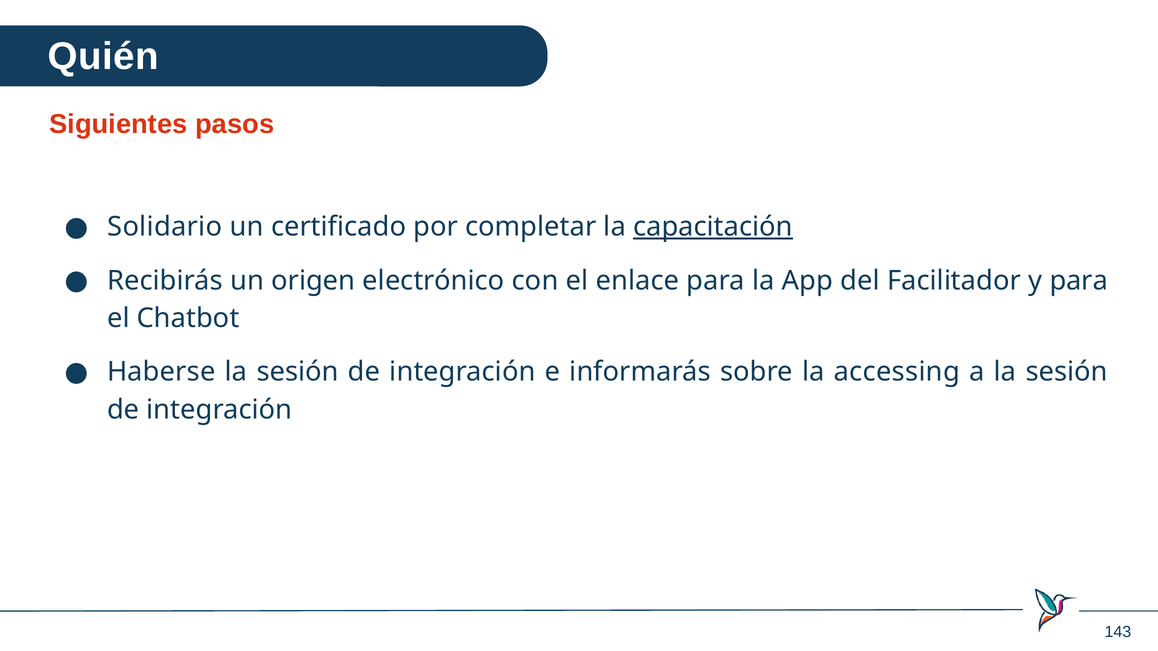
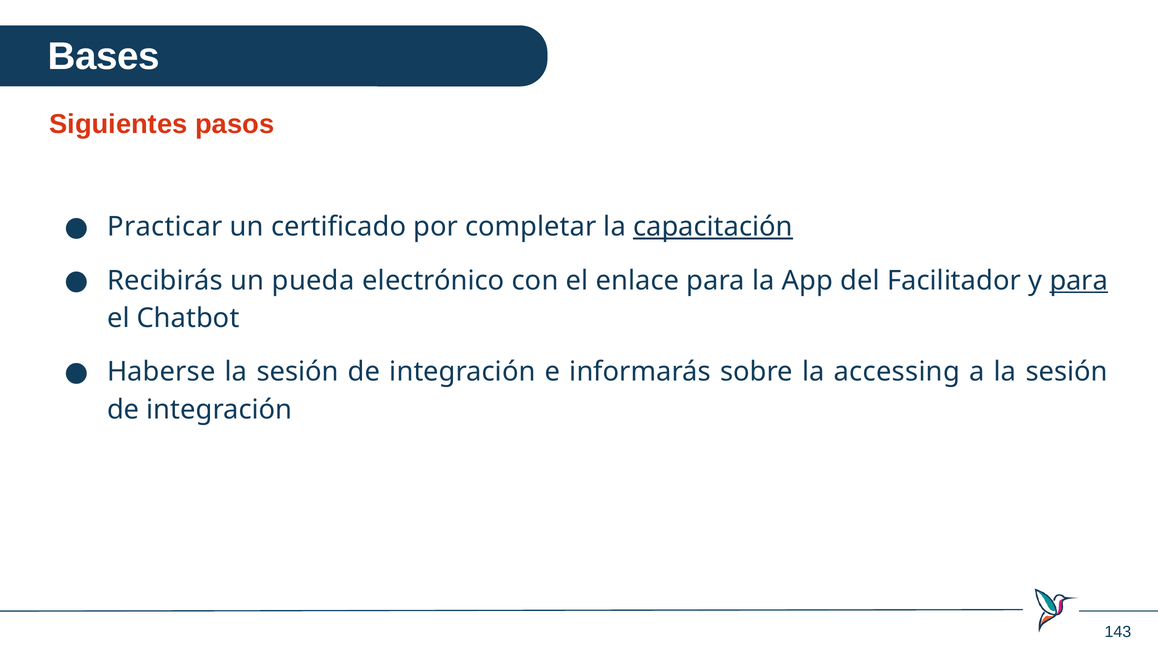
Quién: Quién -> Bases (104, 57)
Solidario: Solidario -> Practicar (165, 227)
origen: origen -> pueda (313, 281)
para underline: none -> present (1079, 281)
